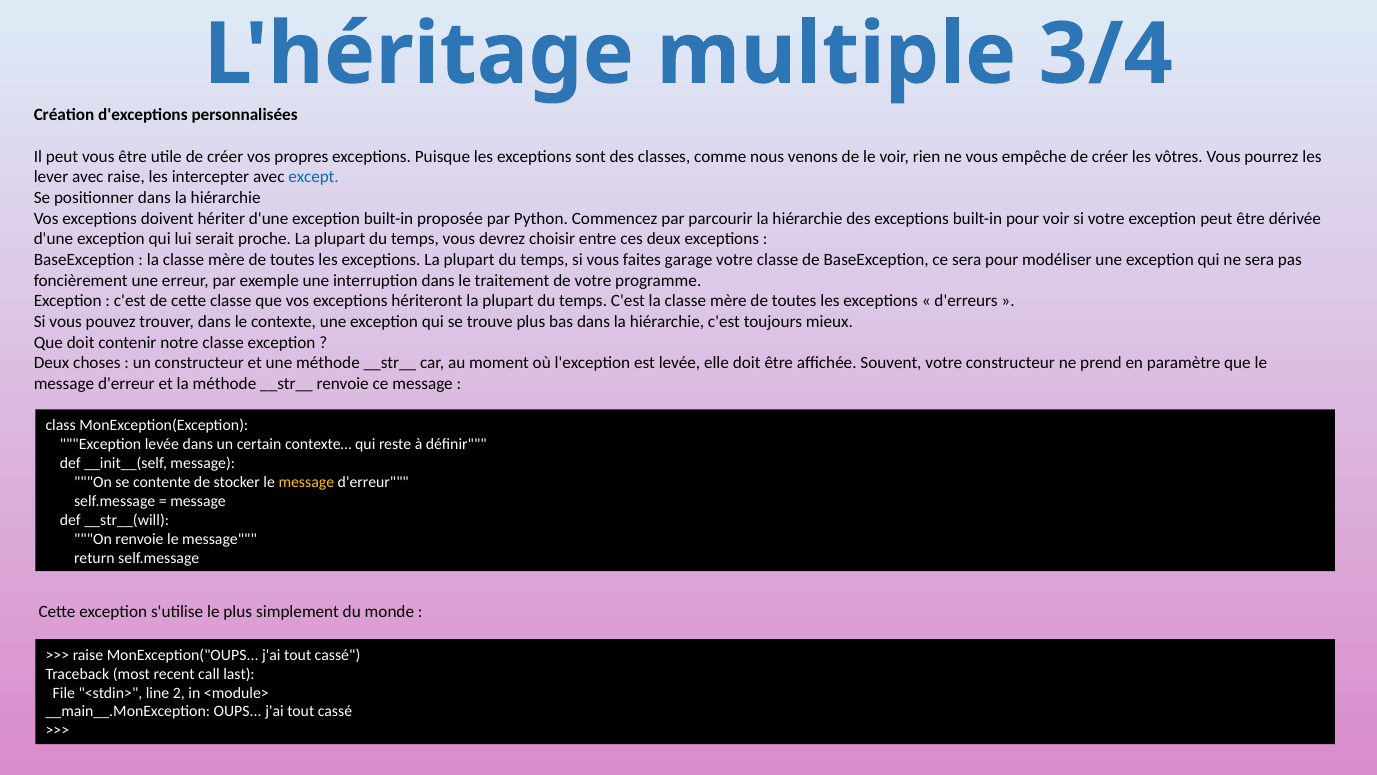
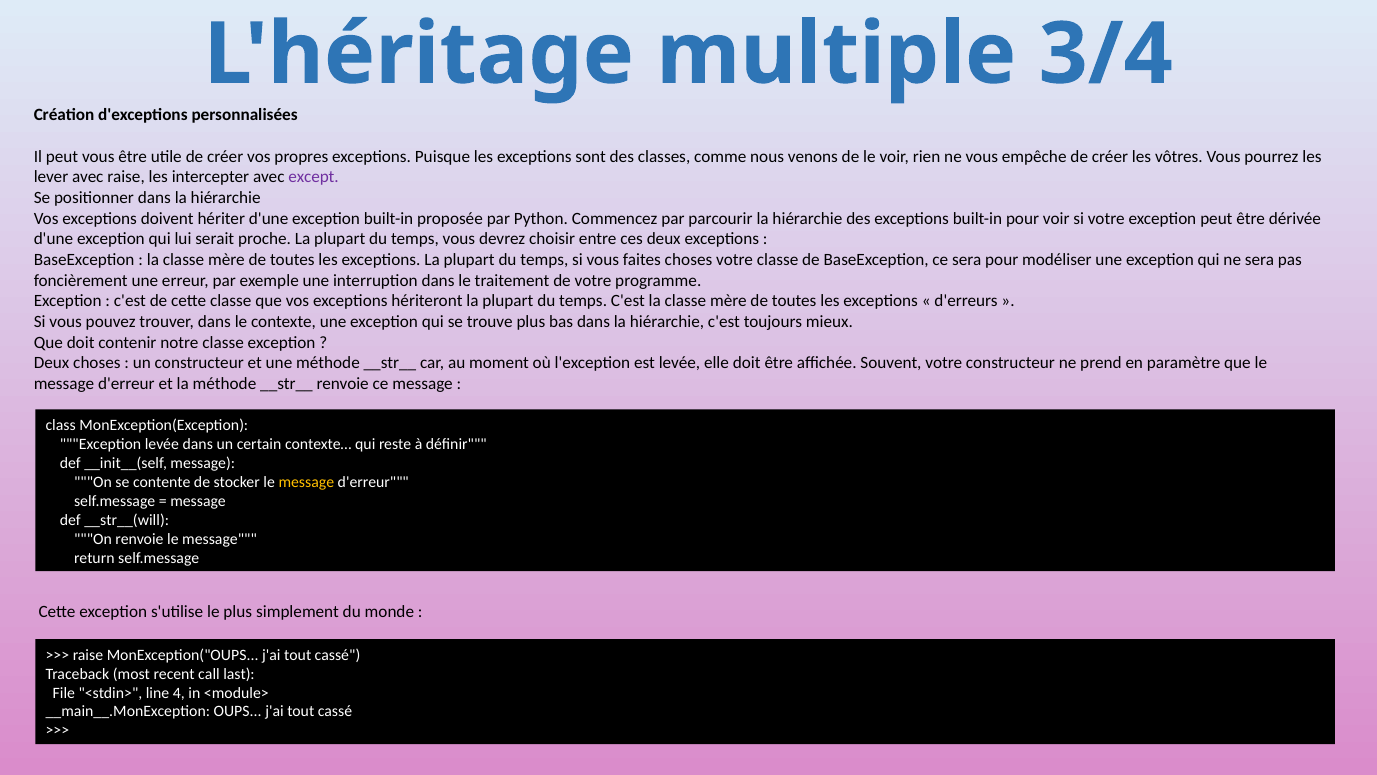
except colour: blue -> purple (314, 177)
faites garage: garage -> choses (689, 260)
2: 2 -> 4 (179, 692)
